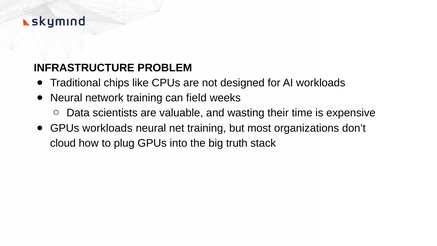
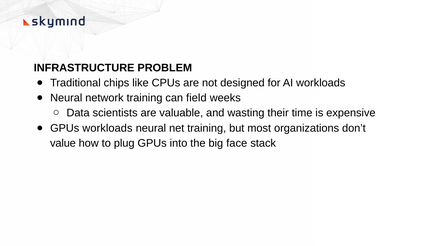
cloud: cloud -> value (63, 143)
truth: truth -> face (237, 143)
